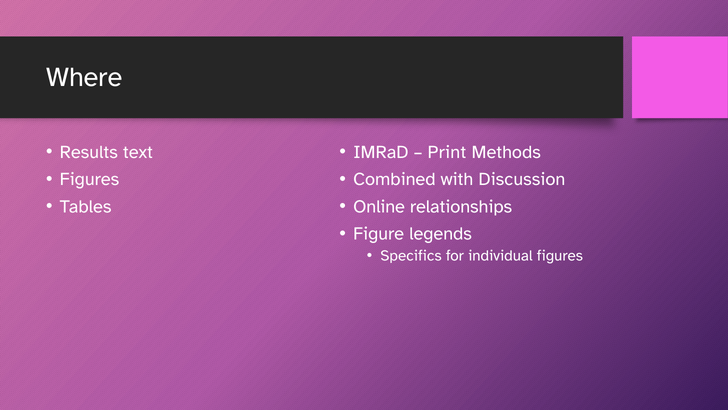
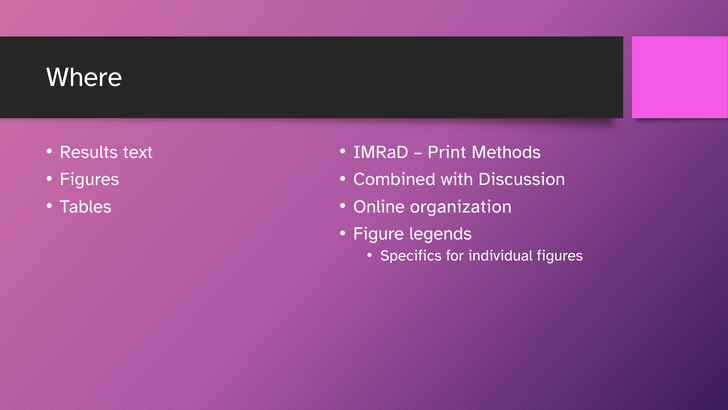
relationships: relationships -> organization (461, 206)
